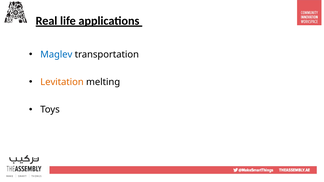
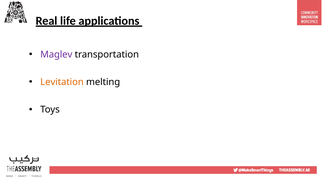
Maglev colour: blue -> purple (56, 54)
